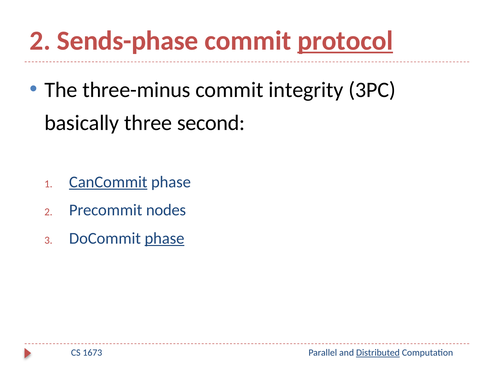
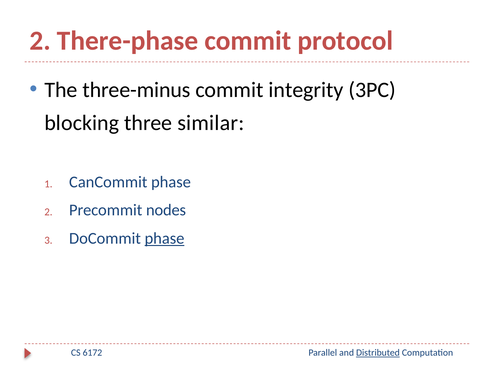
Sends-phase: Sends-phase -> There-phase (128, 41)
protocol underline: present -> none (345, 41)
basically: basically -> blocking (82, 123)
second: second -> similar (211, 123)
CanCommit underline: present -> none (108, 182)
1673: 1673 -> 6172 (92, 352)
